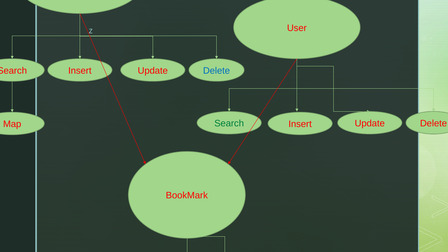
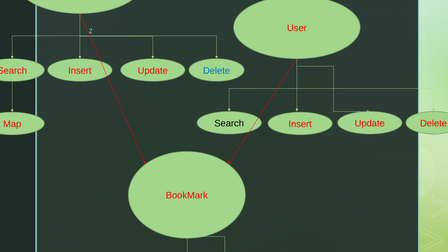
Search colour: green -> black (229, 123)
